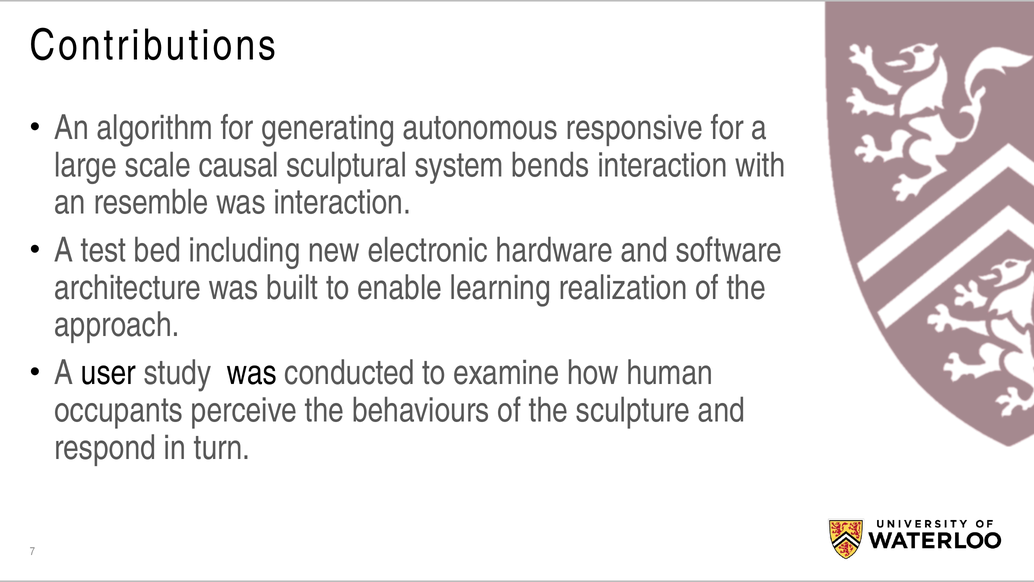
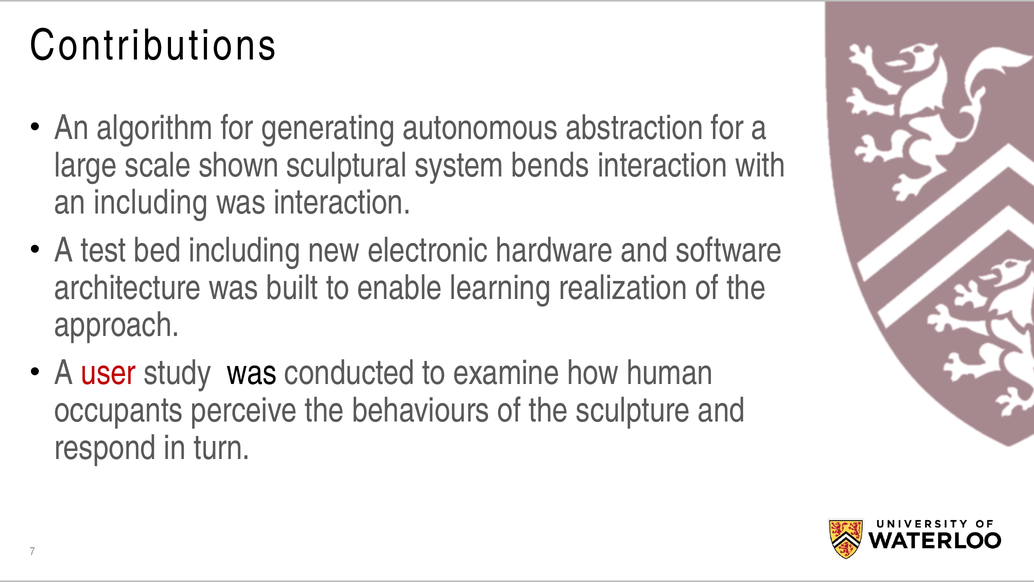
responsive: responsive -> abstraction (634, 128)
causal: causal -> shown (239, 165)
an resemble: resemble -> including (151, 202)
user colour: black -> red (108, 373)
